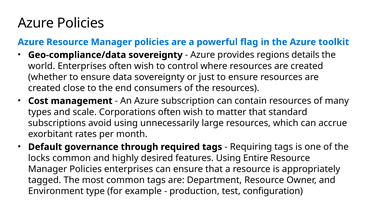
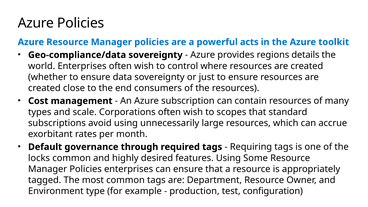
flag: flag -> acts (249, 42)
matter: matter -> scopes (231, 112)
Entire: Entire -> Some (256, 158)
